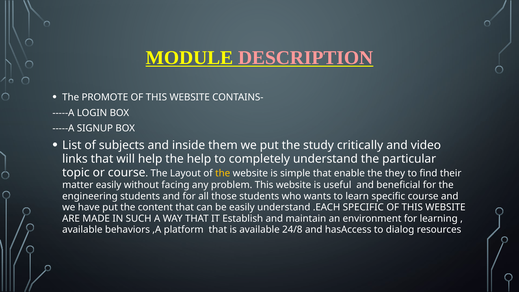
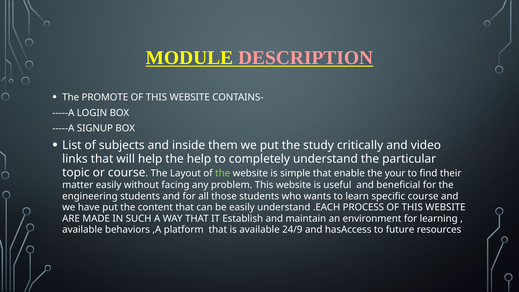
the colour: yellow -> light green (223, 173)
they: they -> your (395, 173)
.EACH SPECIFIC: SPECIFIC -> PROCESS (363, 207)
24/8: 24/8 -> 24/9 (292, 230)
dialog: dialog -> future (400, 230)
